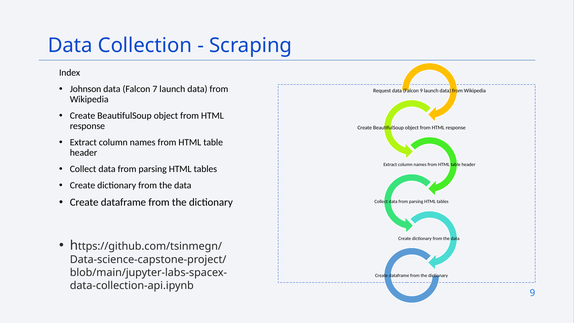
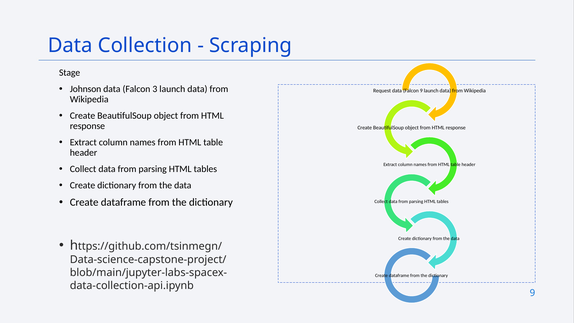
Index: Index -> Stage (70, 73)
7: 7 -> 3 (155, 89)
